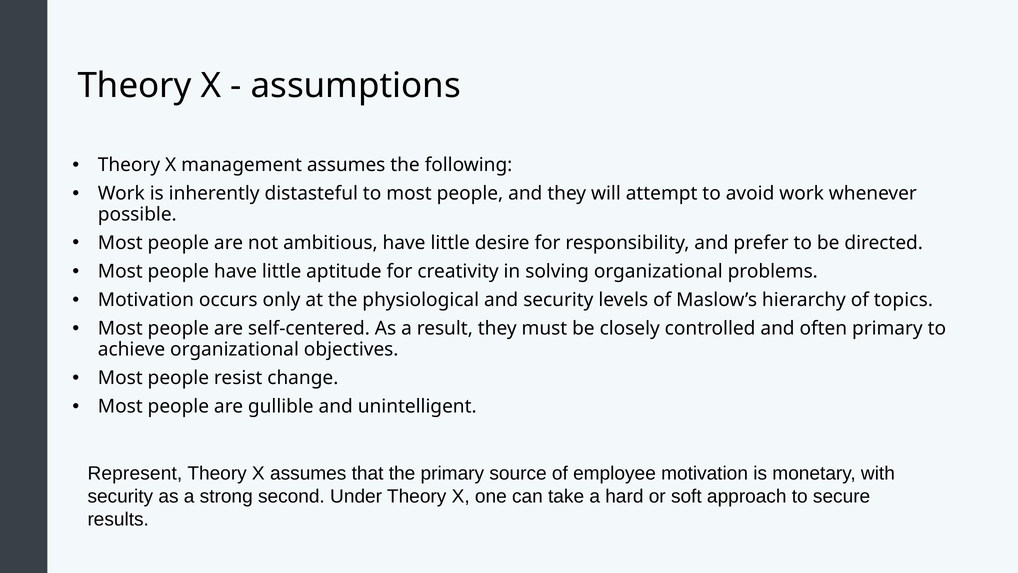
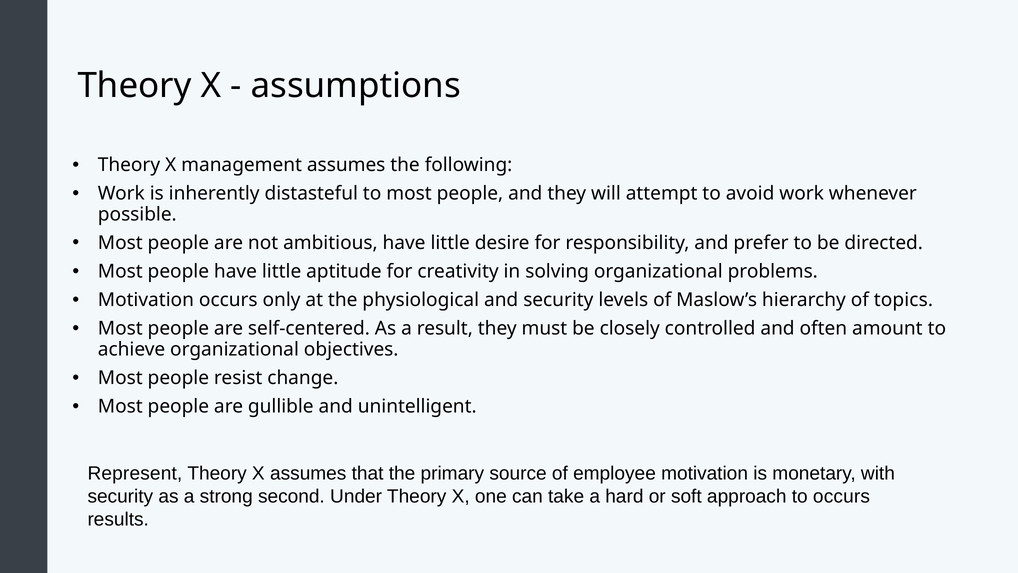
often primary: primary -> amount (887, 328)
to secure: secure -> occurs (842, 496)
